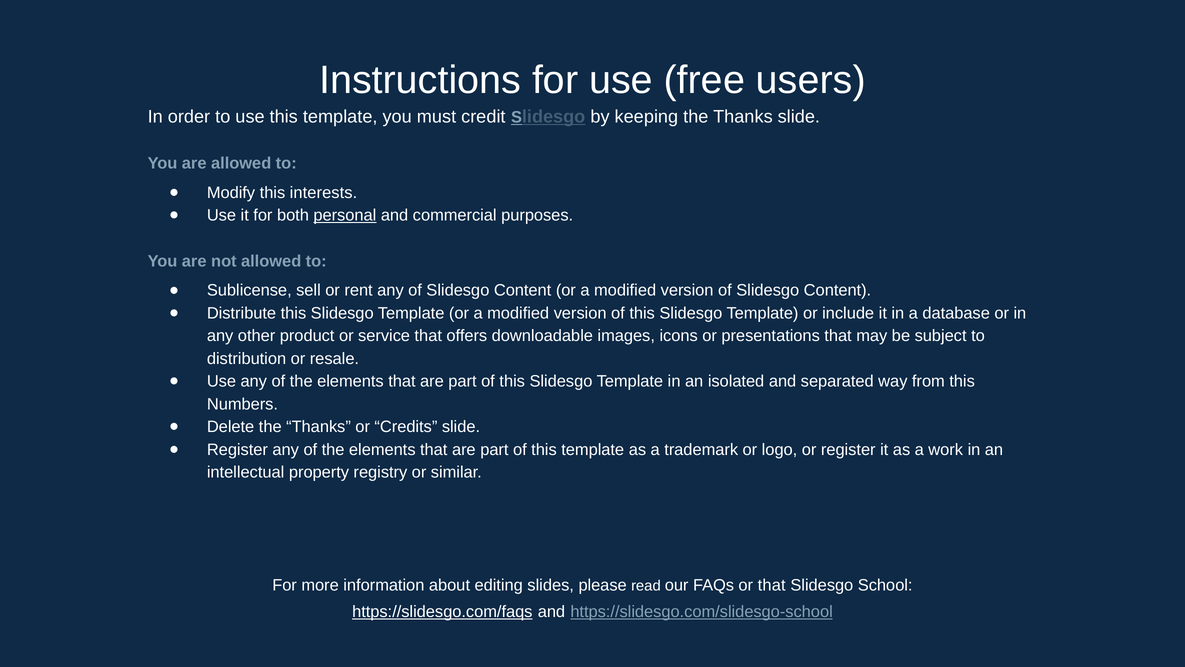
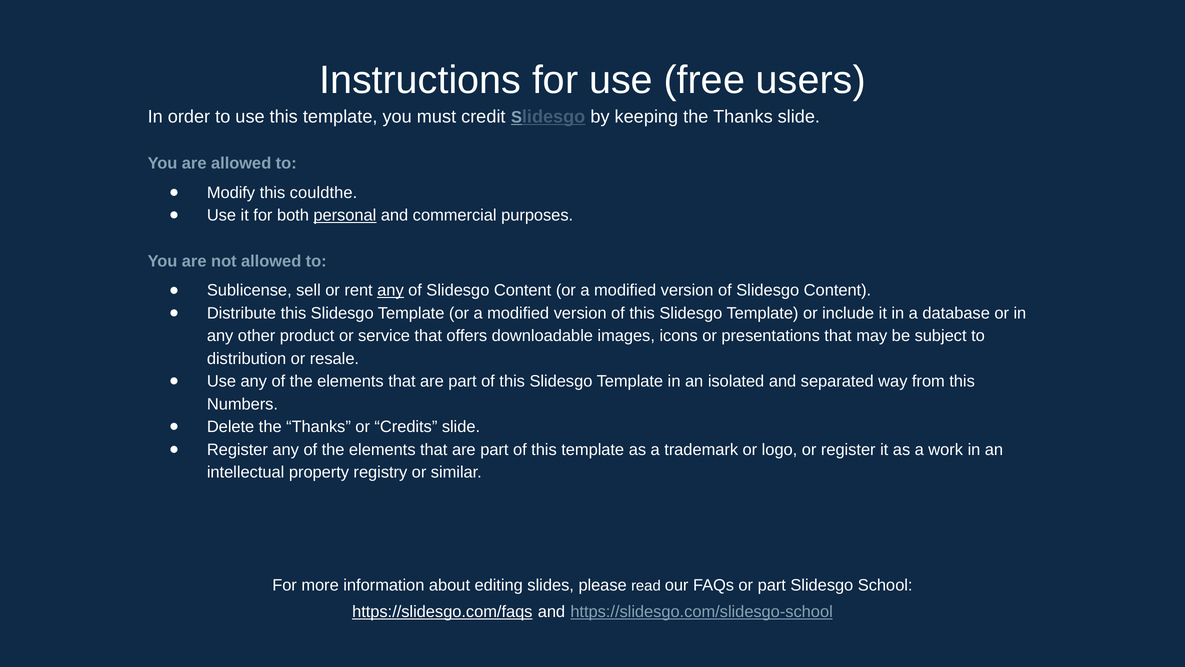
interests: interests -> couldthe (323, 193)
any underline: none -> present (390, 290)
or that: that -> part (772, 585)
